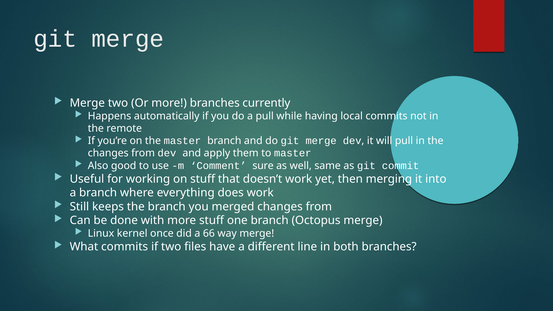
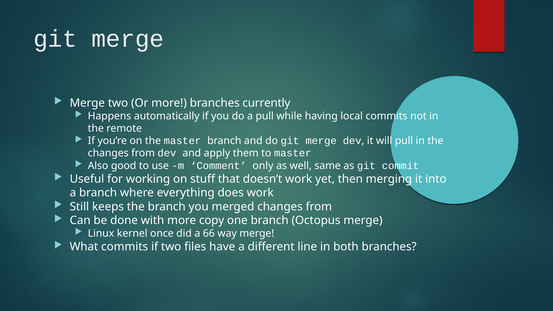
sure: sure -> only (263, 166)
more stuff: stuff -> copy (212, 220)
